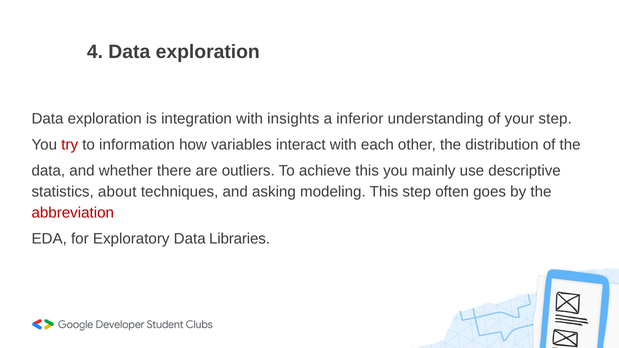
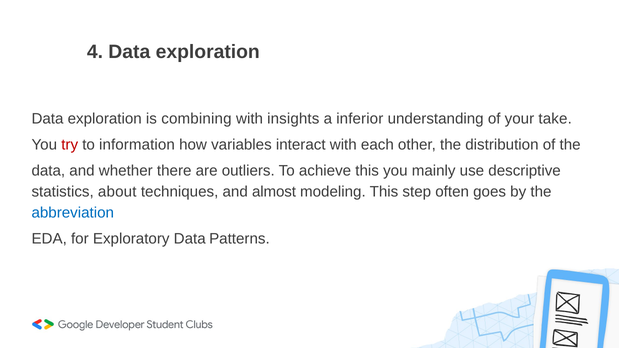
integration: integration -> combining (196, 119)
your step: step -> take (555, 119)
asking: asking -> almost (274, 192)
abbreviation colour: red -> blue (73, 213)
Libraries: Libraries -> Patterns (239, 239)
